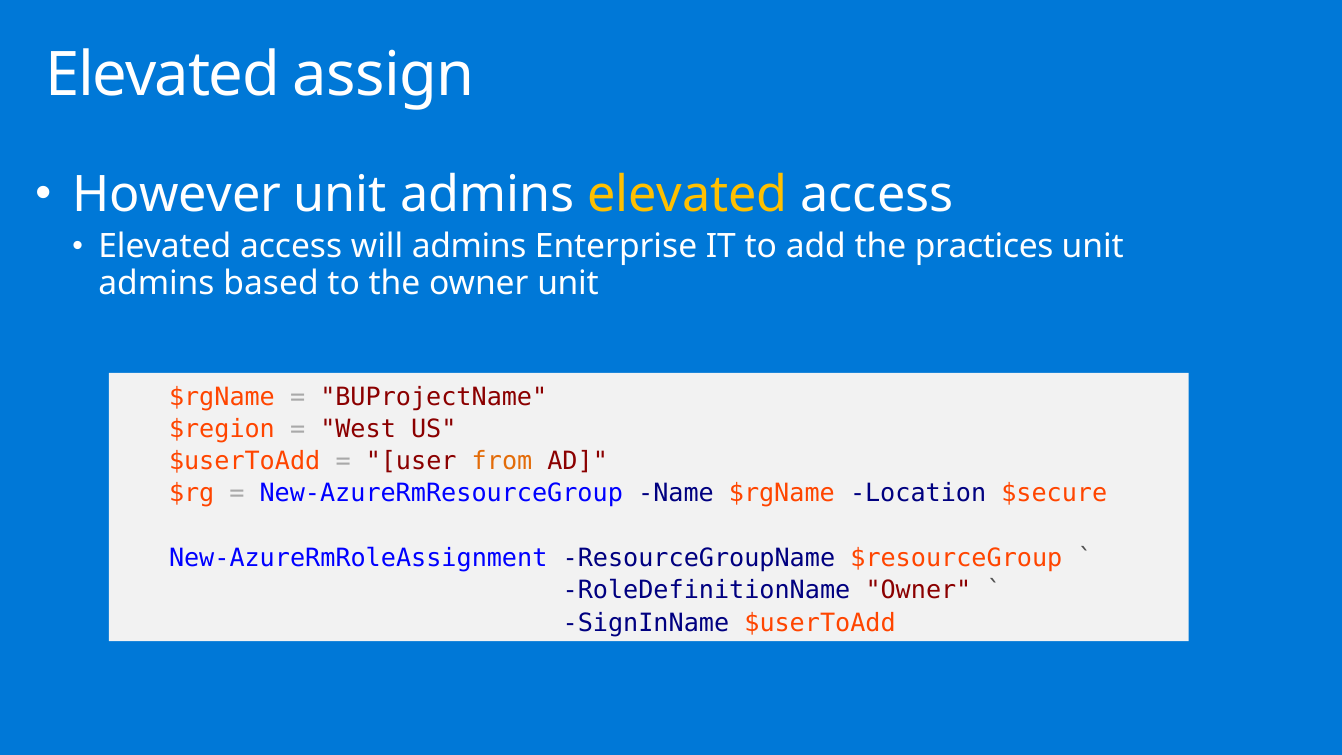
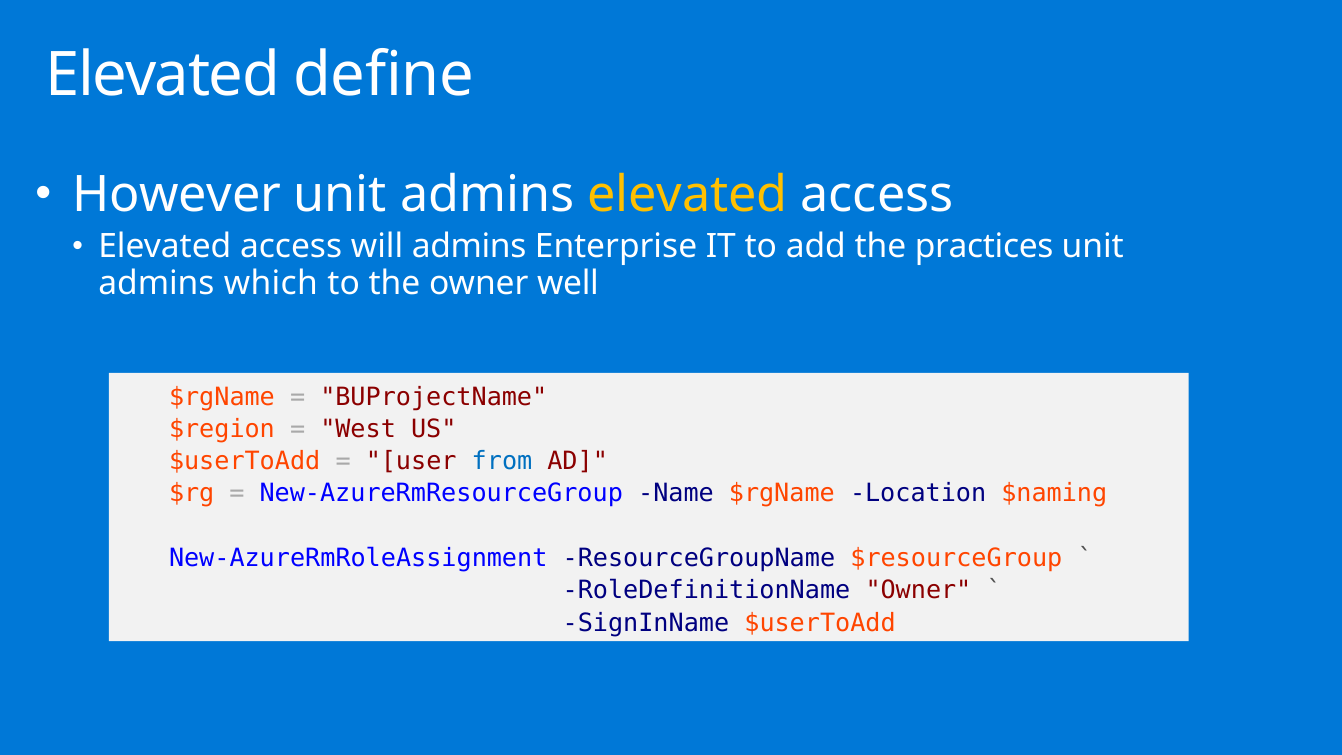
assign: assign -> define (384, 75)
based: based -> which (271, 283)
owner unit: unit -> well (568, 283)
from colour: orange -> blue (502, 461)
$secure: $secure -> $naming (1054, 494)
